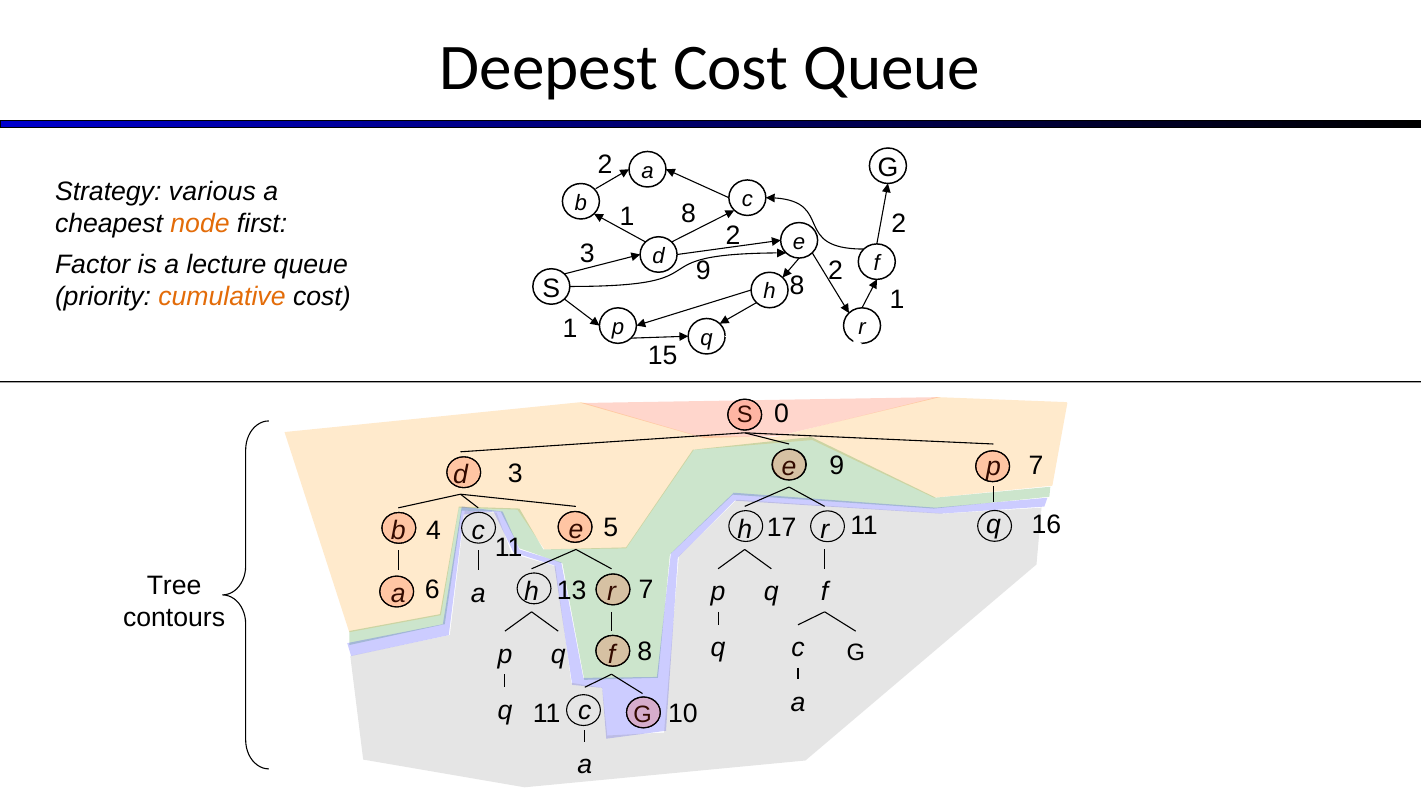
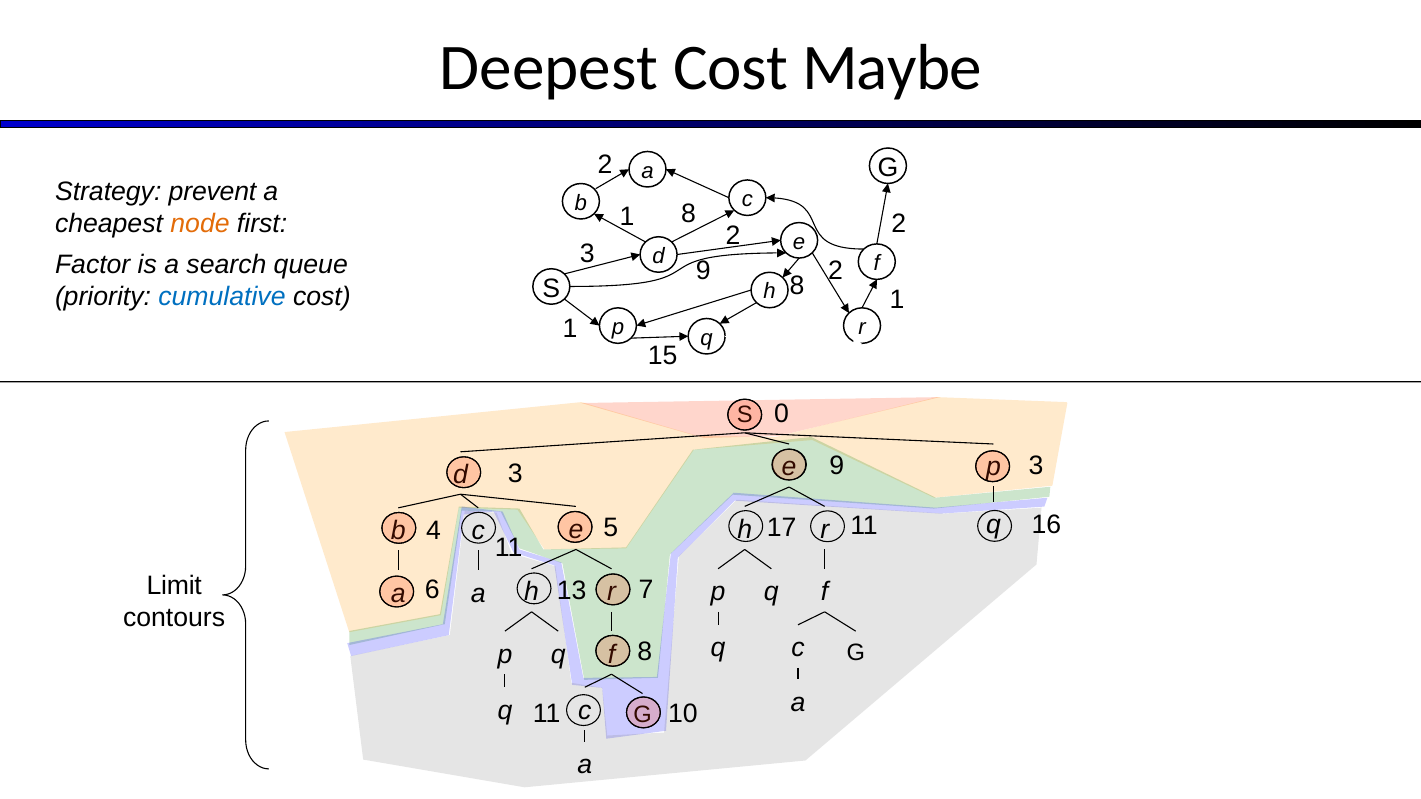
Cost Queue: Queue -> Maybe (892, 68)
various: various -> prevent (213, 192)
lecture: lecture -> search (226, 265)
cumulative colour: orange -> blue (222, 297)
9 7: 7 -> 3 (1036, 466)
Tree: Tree -> Limit (174, 586)
